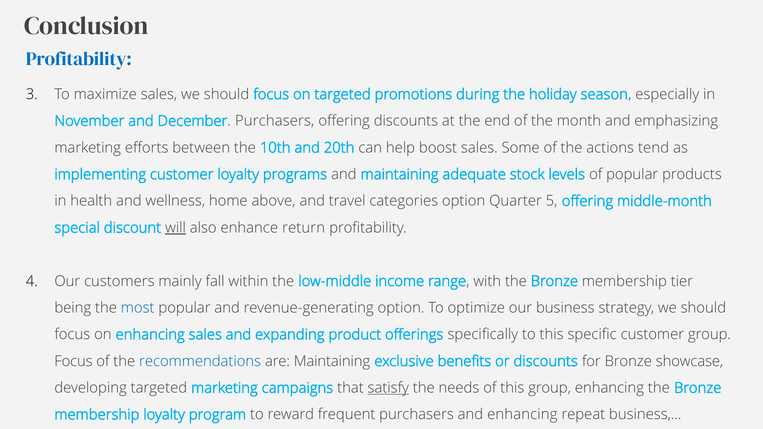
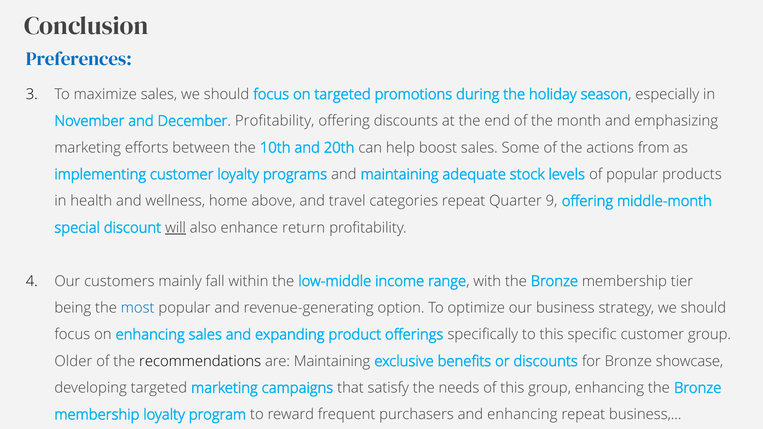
Profitability: Profitability -> Preferences (79, 59)
December Purchasers: Purchasers -> Profitability (275, 121)
tend: tend -> from (654, 148)
categories option: option -> repeat (464, 201)
5: 5 -> 9 (552, 201)
Focus: Focus -> Older (73, 361)
recommendations colour: blue -> black (200, 361)
satisfy underline: present -> none (388, 388)
